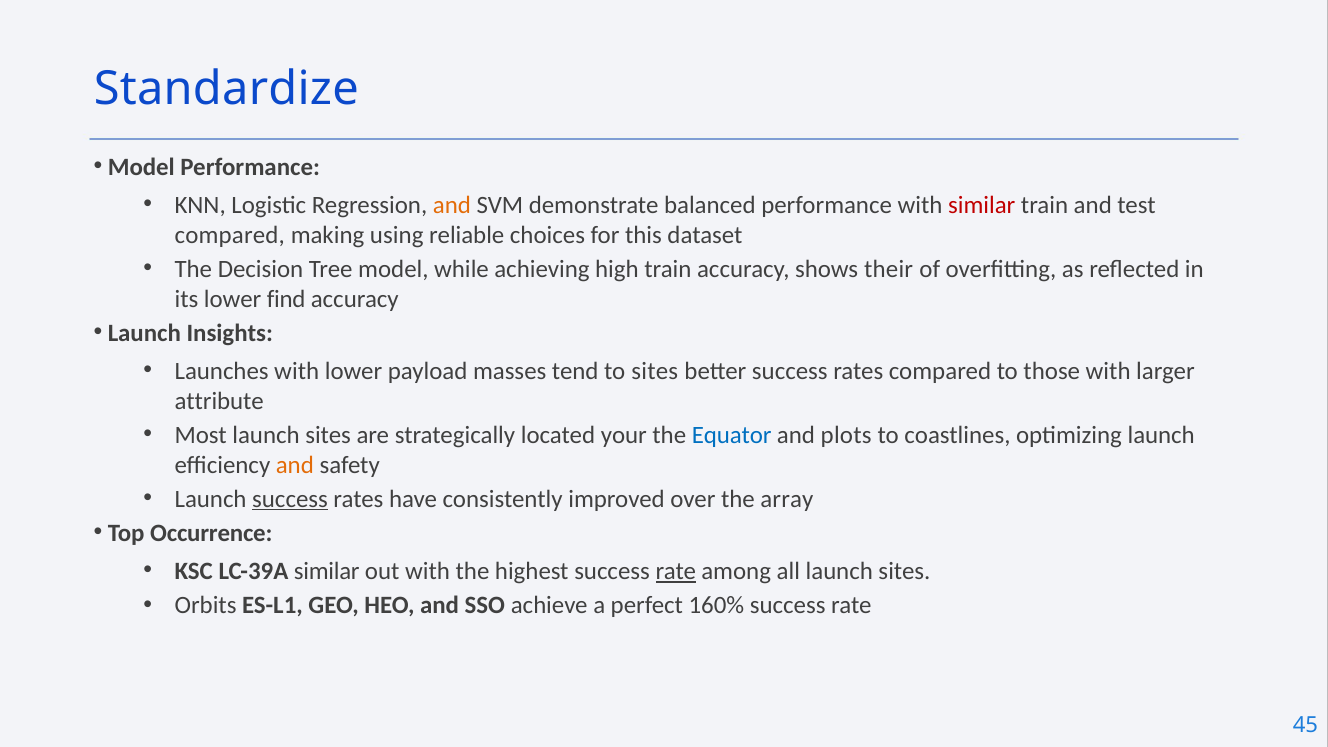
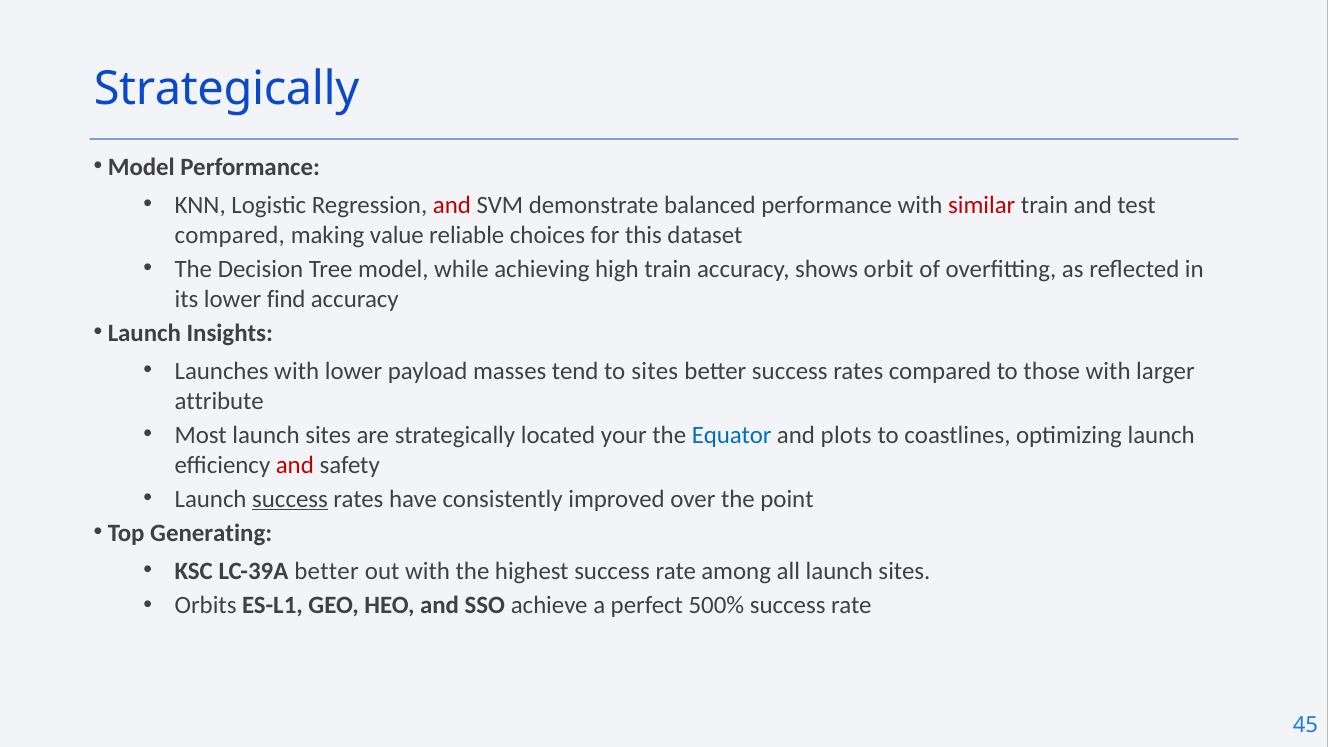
Standardize: Standardize -> Strategically (227, 89)
and colour: orange -> red (452, 205)
using: using -> value (397, 235)
their: their -> orbit (889, 269)
and colour: orange -> red (295, 465)
array: array -> point (787, 499)
Occurrence: Occurrence -> Generating (211, 533)
LC-39A similar: similar -> better (326, 571)
rate underline: present -> none (676, 571)
160%: 160% -> 500% (716, 605)
